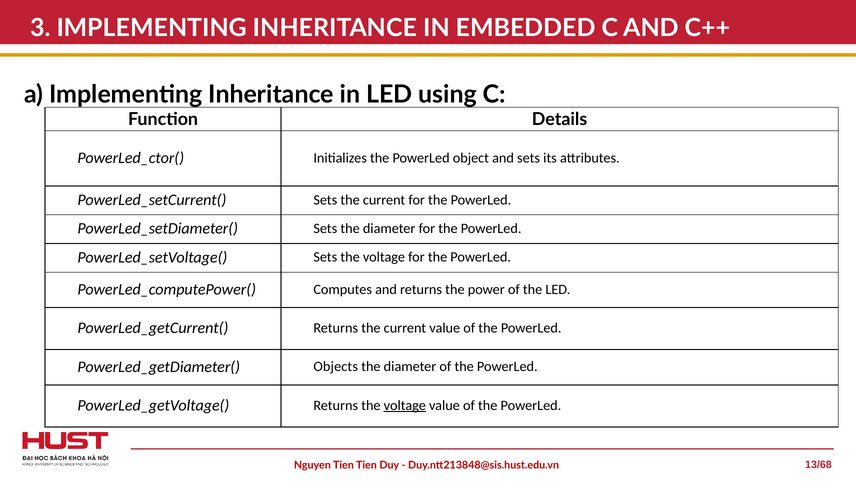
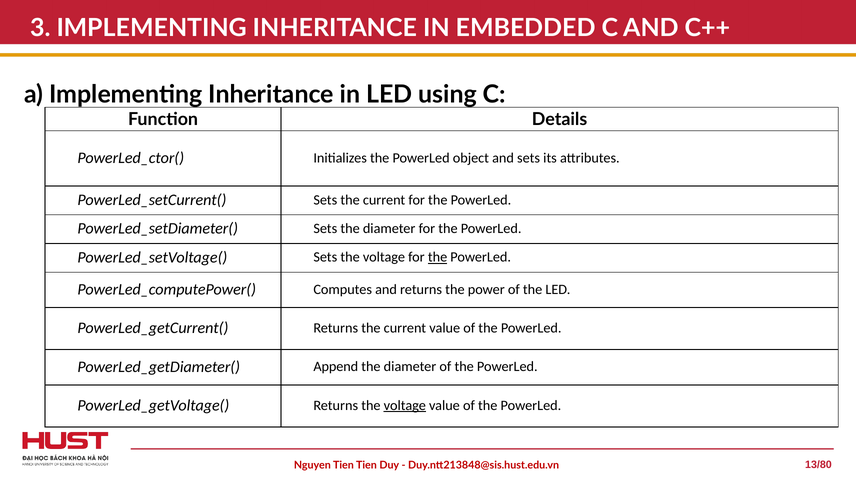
the underline: none -> present (438, 258)
Objects: Objects -> Append (336, 367)
13/68: 13/68 -> 13/80 (818, 465)
